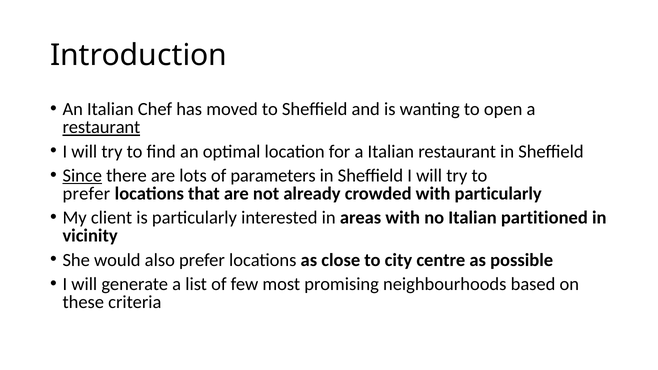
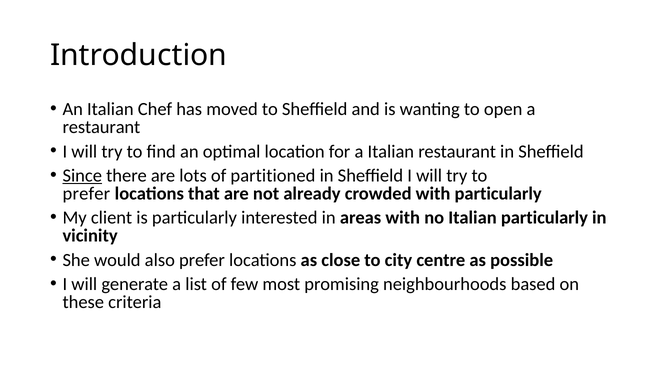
restaurant underline: present -> none (101, 127)
parameters: parameters -> partitioned (273, 176)
Italian partitioned: partitioned -> particularly (544, 218)
